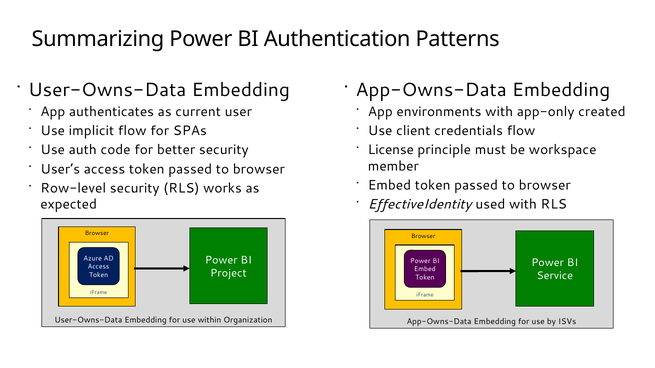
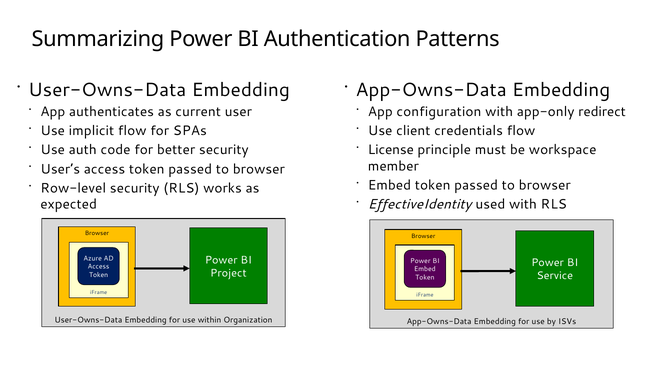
environments: environments -> configuration (439, 112)
created: created -> redirect (602, 112)
